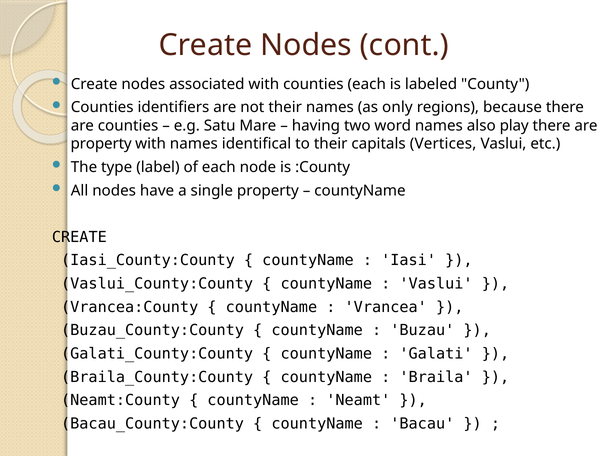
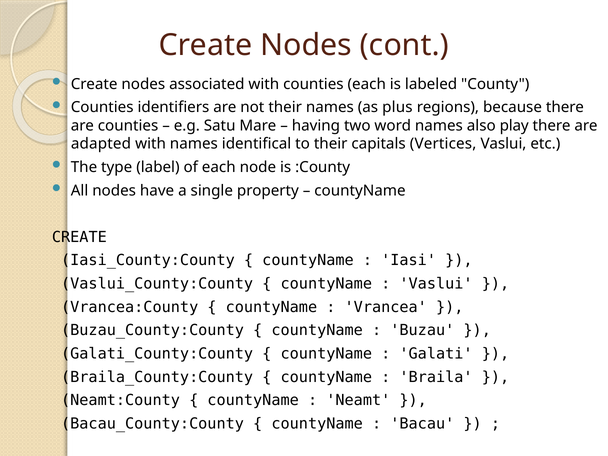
only: only -> plus (397, 107)
property: property -> adapted (101, 144)
